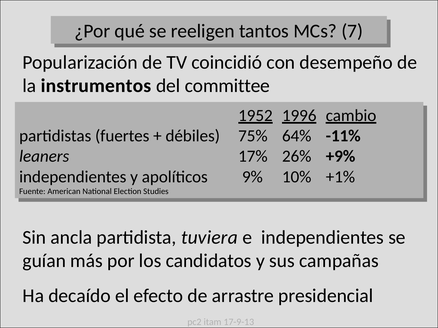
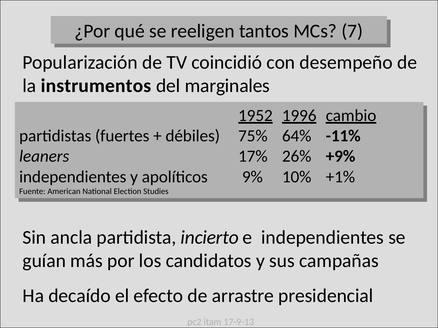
committee: committee -> marginales (227, 86)
tuviera: tuviera -> incierto (210, 238)
